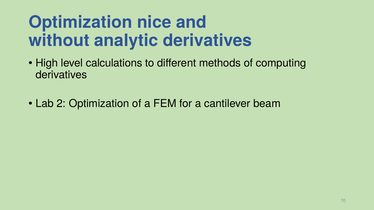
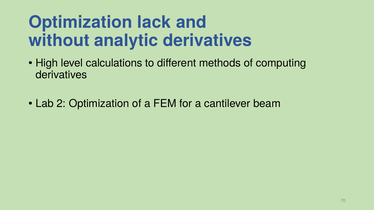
nice: nice -> lack (154, 22)
